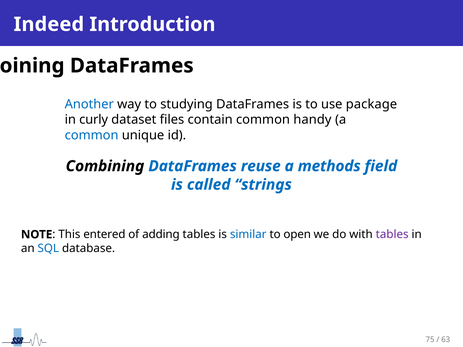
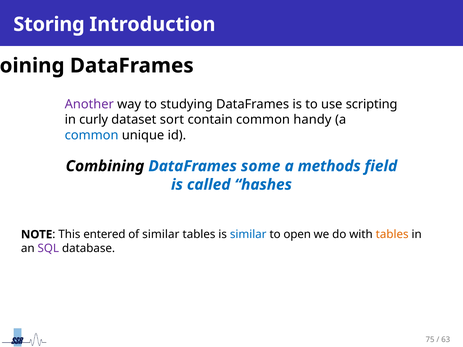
Indeed: Indeed -> Storing (49, 24)
Another colour: blue -> purple (89, 104)
package: package -> scripting (372, 104)
files: files -> sort (172, 120)
reuse: reuse -> some (261, 166)
strings: strings -> hashes (263, 185)
of adding: adding -> similar (161, 235)
tables colour: purple -> orange (392, 235)
SQL colour: blue -> purple (48, 249)
